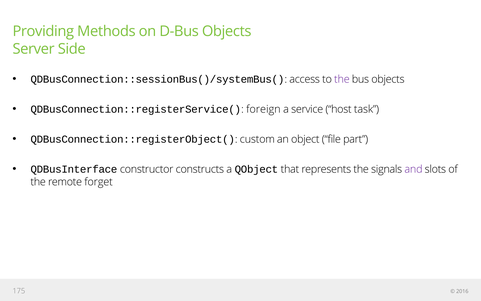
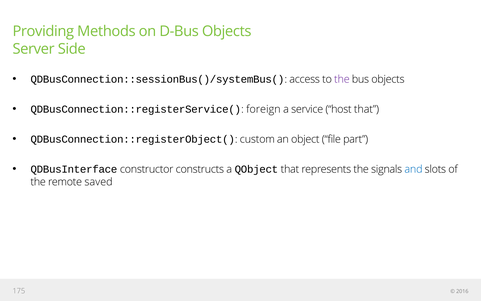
host task: task -> that (366, 109)
and colour: purple -> blue (413, 169)
forget: forget -> saved (99, 182)
